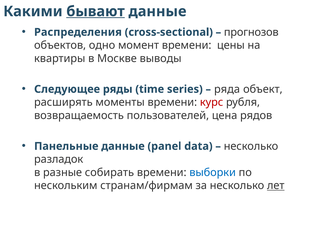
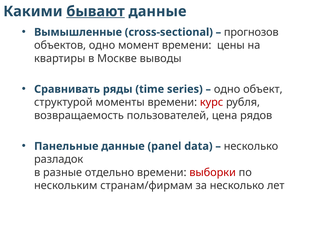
Распределения: Распределения -> Вымышленные (78, 32)
Следующее: Следующее -> Сравнивать (67, 89)
ряда: ряда -> одно (227, 89)
расширять: расширять -> структурой (63, 102)
собирать: собирать -> отдельно (110, 172)
выборки colour: blue -> red (213, 172)
лет underline: present -> none (276, 185)
